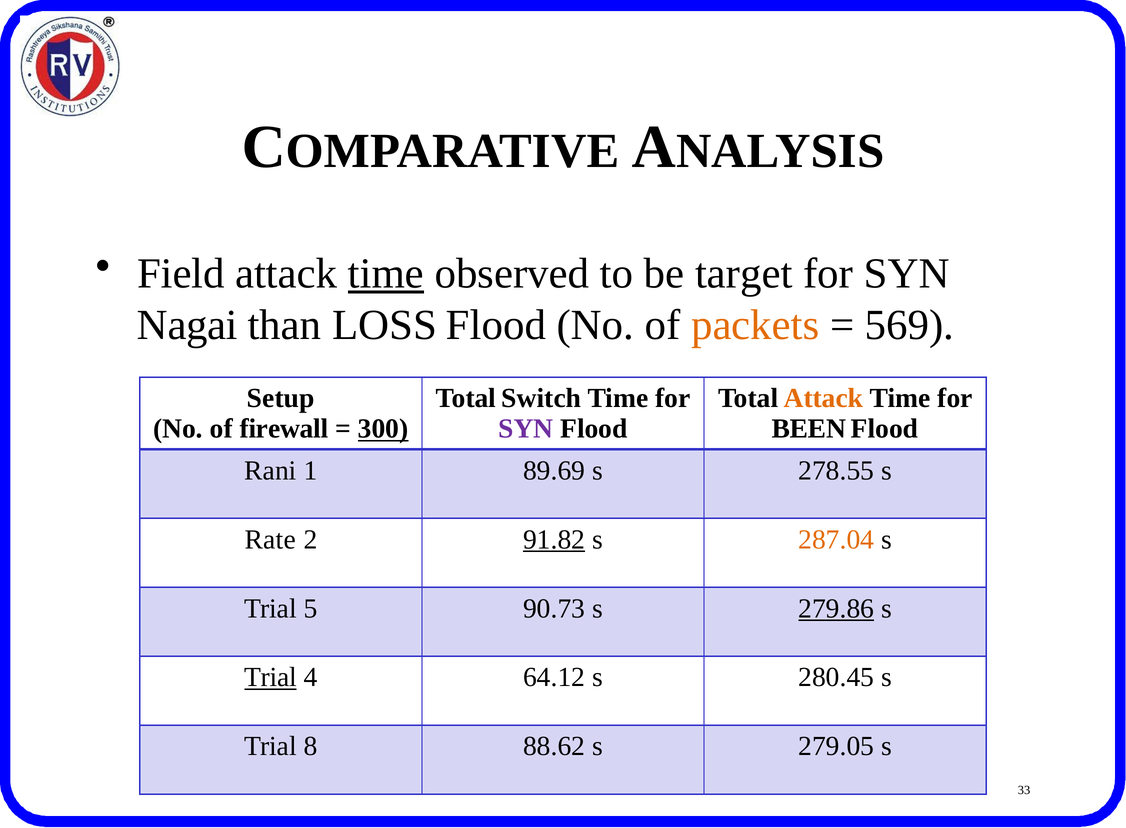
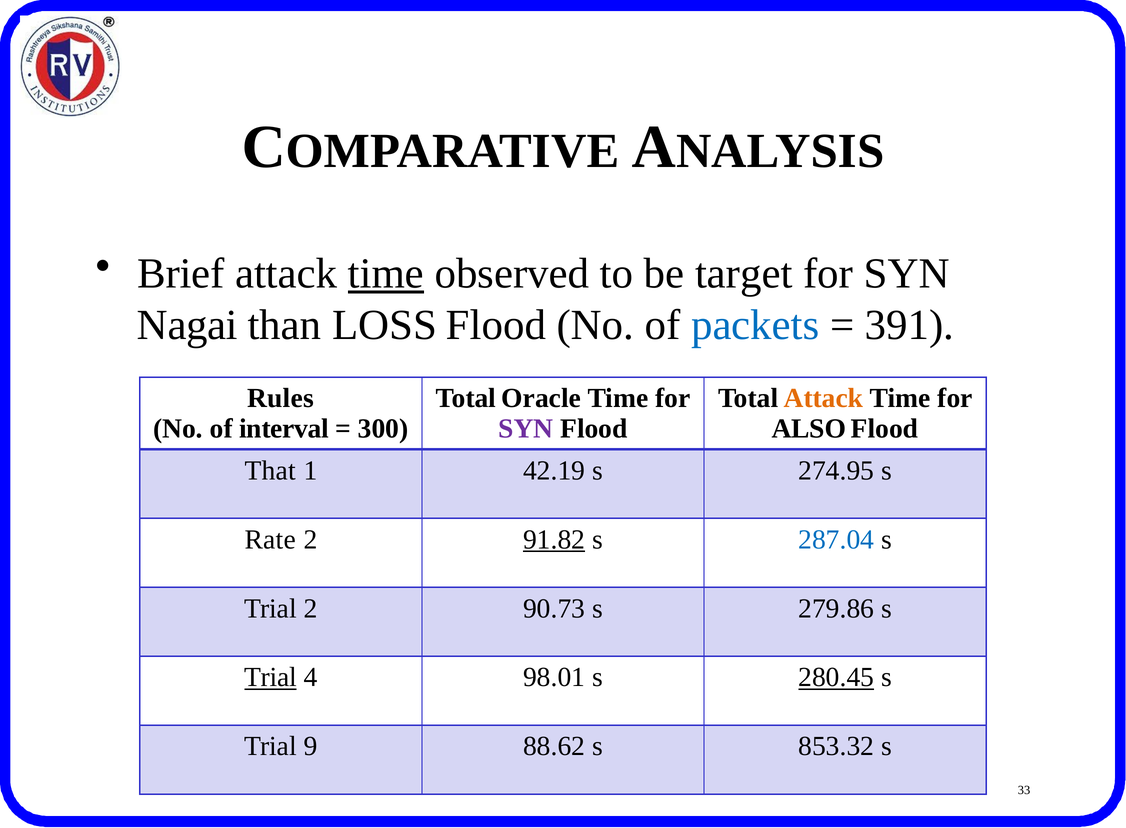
Field: Field -> Brief (181, 274)
packets colour: orange -> blue (755, 325)
569: 569 -> 391 (910, 325)
Setup: Setup -> Rules (281, 398)
Switch: Switch -> Oracle (541, 398)
firewall: firewall -> interval (284, 429)
300 underline: present -> none (383, 429)
BEEN: BEEN -> ALSO (809, 429)
Rani: Rani -> That (270, 470)
89.69: 89.69 -> 42.19 (554, 470)
278.55: 278.55 -> 274.95 (836, 470)
287.04 colour: orange -> blue (836, 539)
Trial 5: 5 -> 2 (310, 608)
279.86 underline: present -> none (836, 608)
64.12: 64.12 -> 98.01 (554, 677)
280.45 underline: none -> present (836, 677)
8: 8 -> 9 (310, 746)
279.05: 279.05 -> 853.32 (836, 746)
